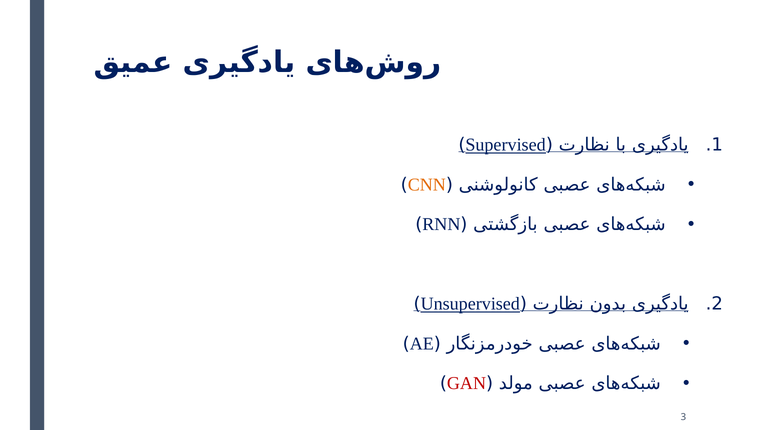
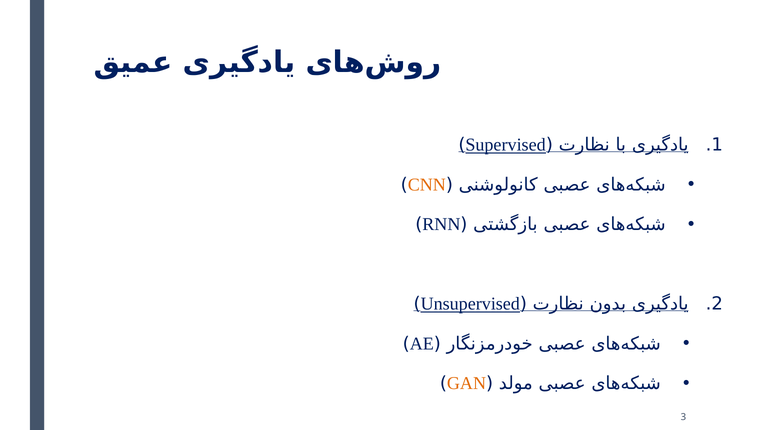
GAN colour: red -> orange (466, 383)
